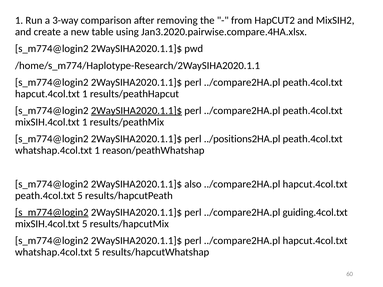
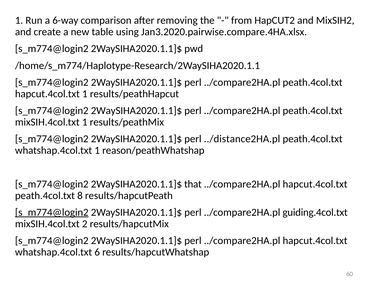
3-way: 3-way -> 6-way (65, 20)
2WaySIHA2020.1.1]$ underline: present -> none (136, 111)
../positions2HA.pl: ../positions2HA.pl -> ../distance2HA.pl (242, 139)
also: also -> that (193, 184)
peath.4col.txt 5: 5 -> 8 (80, 196)
mixSIH.4col.txt 5: 5 -> 2 (85, 224)
whatshap.4col.txt 5: 5 -> 6 (97, 252)
